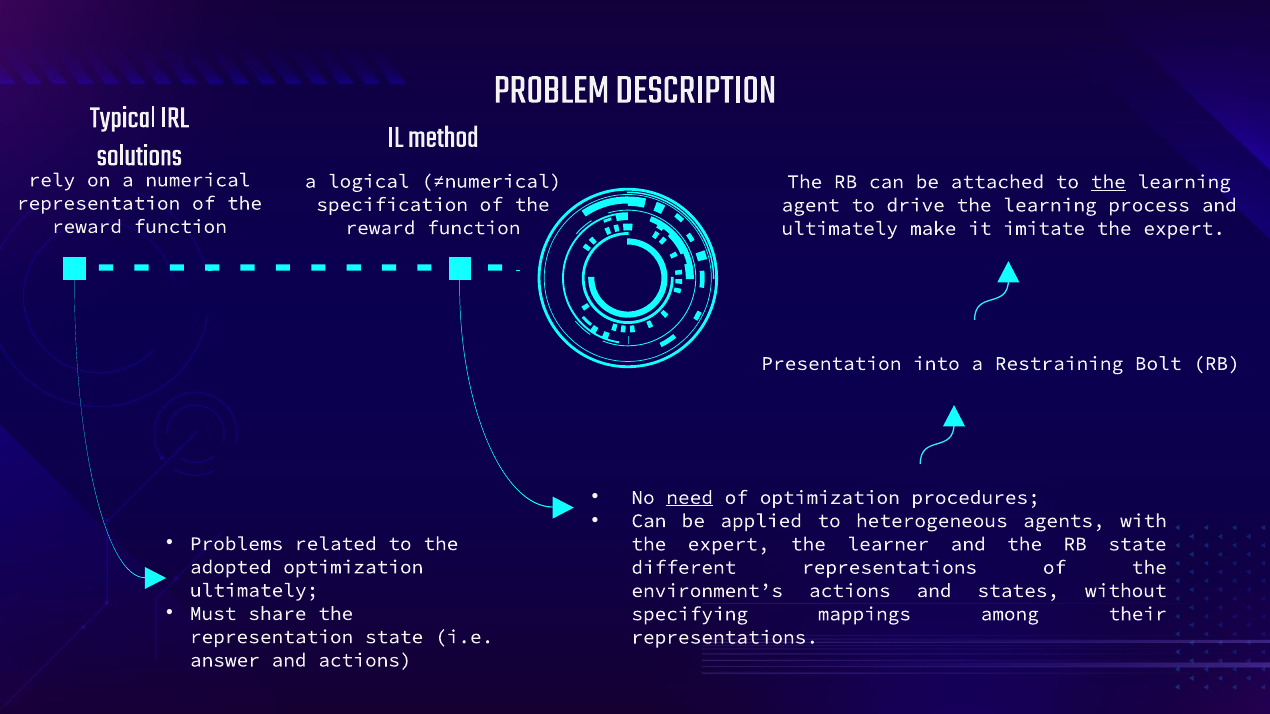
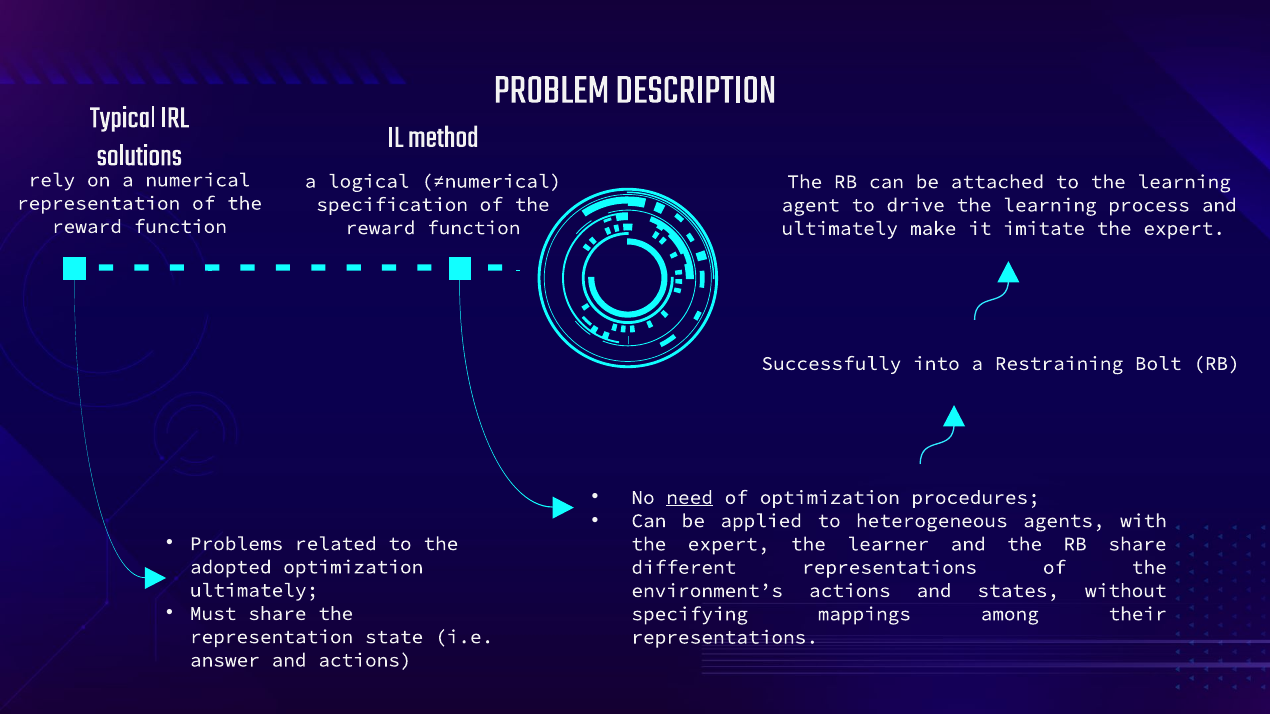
the underline: present -> none (1108, 182)
Presentation: Presentation -> Successfully (831, 364)
RB state: state -> share (1137, 544)
